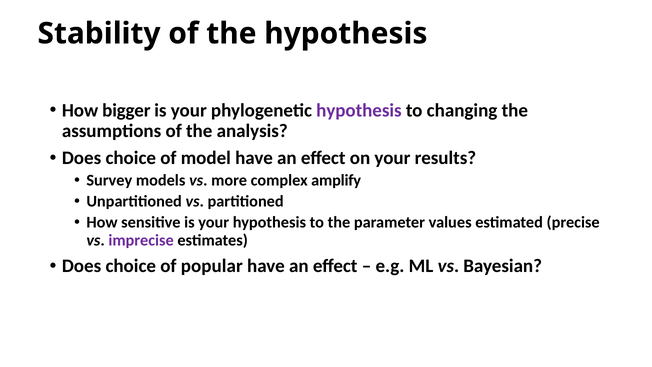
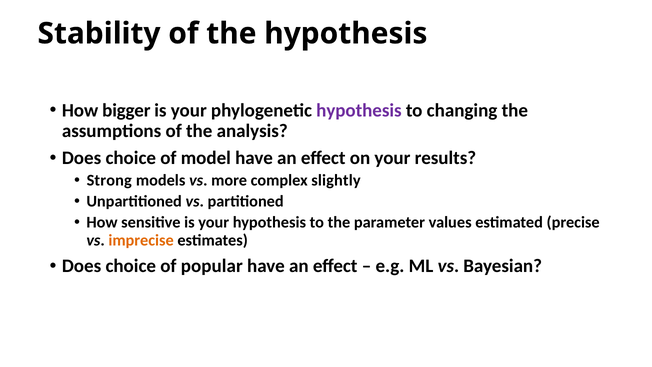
Survey: Survey -> Strong (109, 180)
amplify: amplify -> slightly (336, 180)
imprecise colour: purple -> orange (141, 240)
